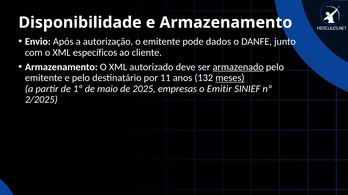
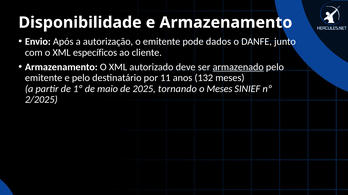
meses underline: present -> none (230, 78)
empresas: empresas -> tornando (177, 89)
o Emitir: Emitir -> Meses (219, 89)
